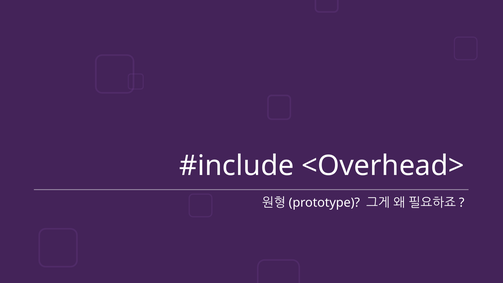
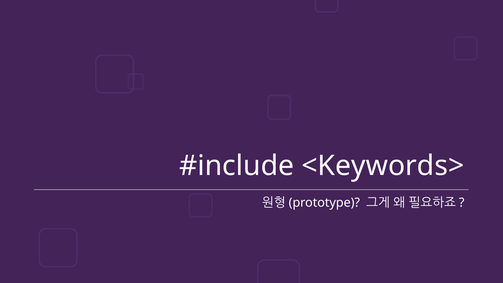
<Overhead>: <Overhead> -> <Keywords> (383, 166)
